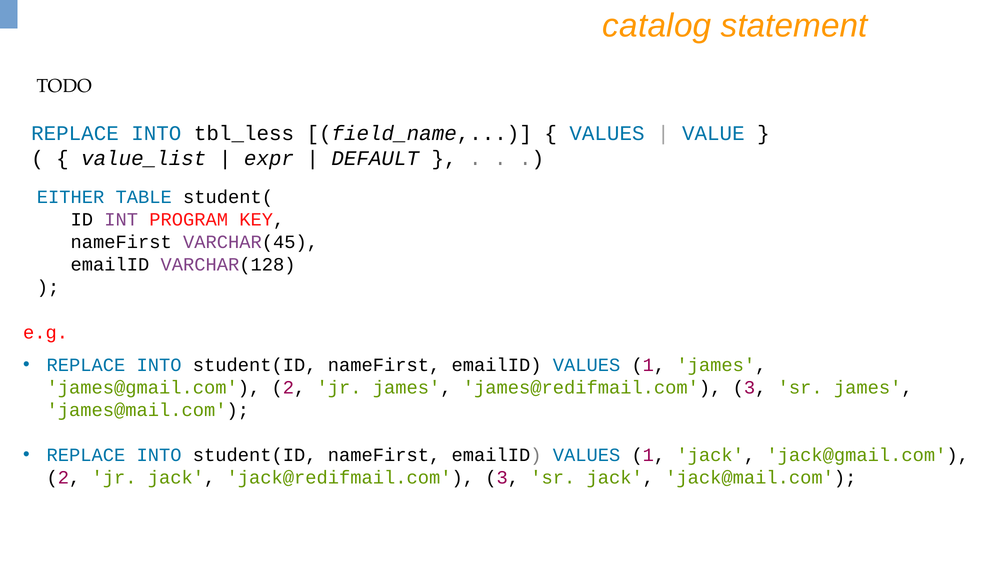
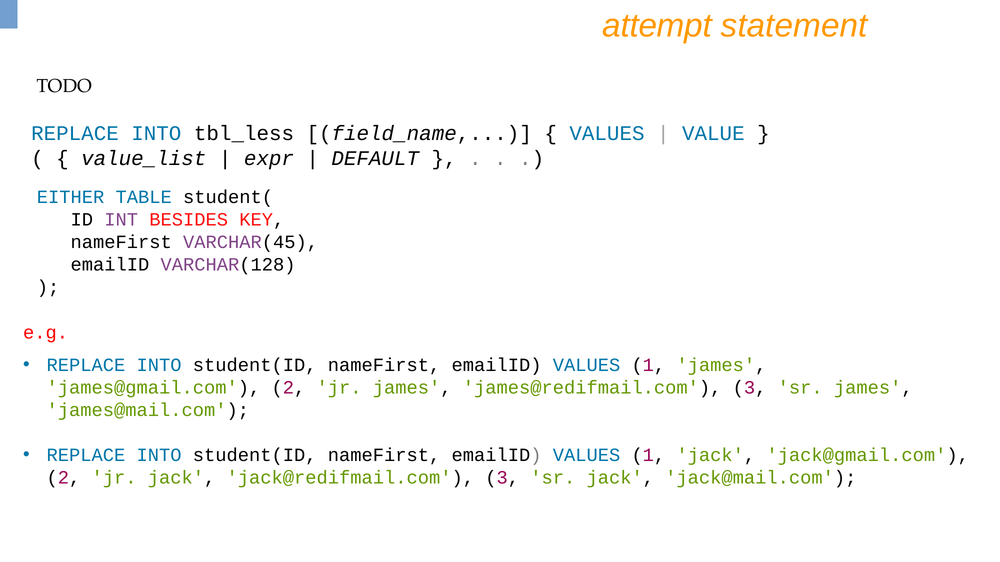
catalog: catalog -> attempt (657, 26)
PROGRAM: PROGRAM -> BESIDES (189, 220)
